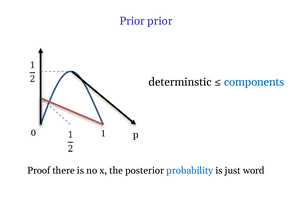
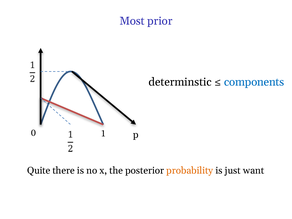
Prior: Prior -> Most (132, 21)
Proof: Proof -> Quite (39, 171)
probability colour: blue -> orange (190, 171)
word: word -> want (254, 171)
